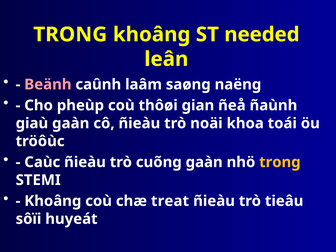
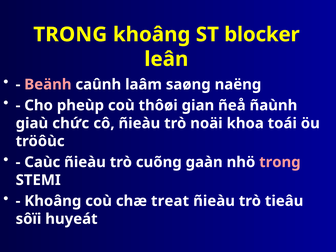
needed: needed -> blocker (262, 35)
giaù gaàn: gaàn -> chức (71, 123)
trong colour: yellow -> pink (280, 162)
